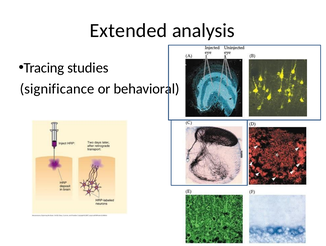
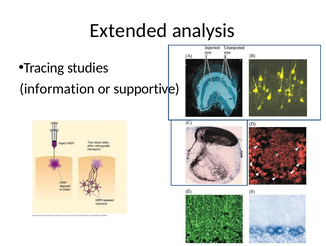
significance: significance -> information (57, 89)
behavioral: behavioral -> supportive (147, 89)
